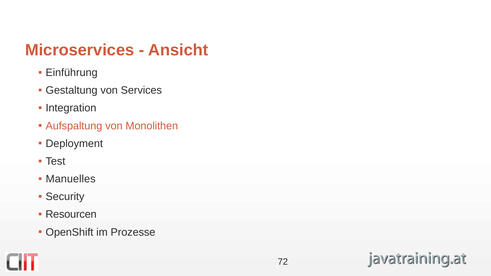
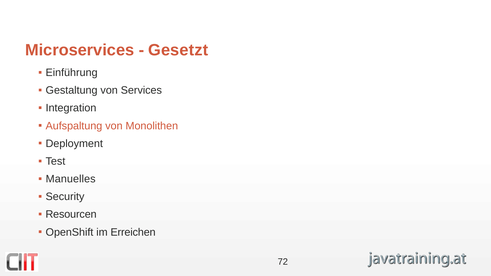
Ansicht: Ansicht -> Gesetzt (178, 50)
Prozesse: Prozesse -> Erreichen (133, 232)
